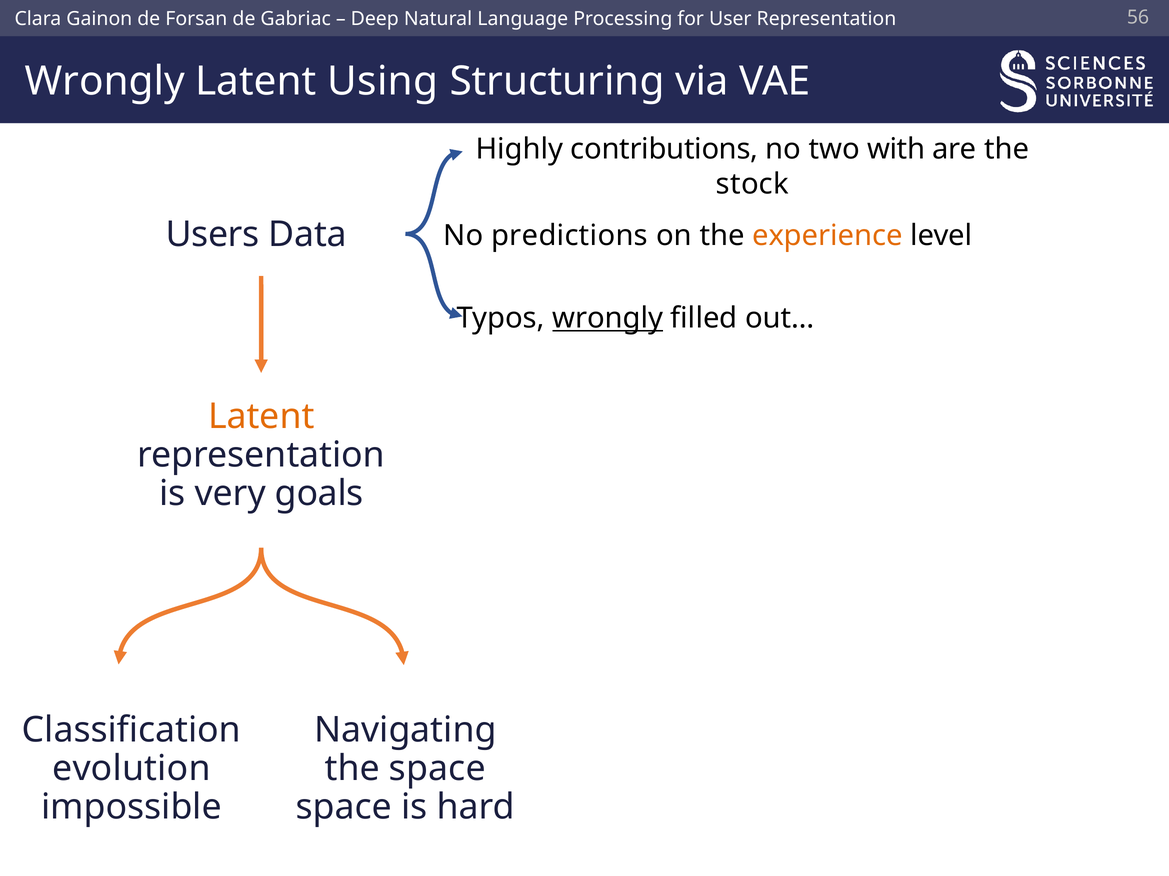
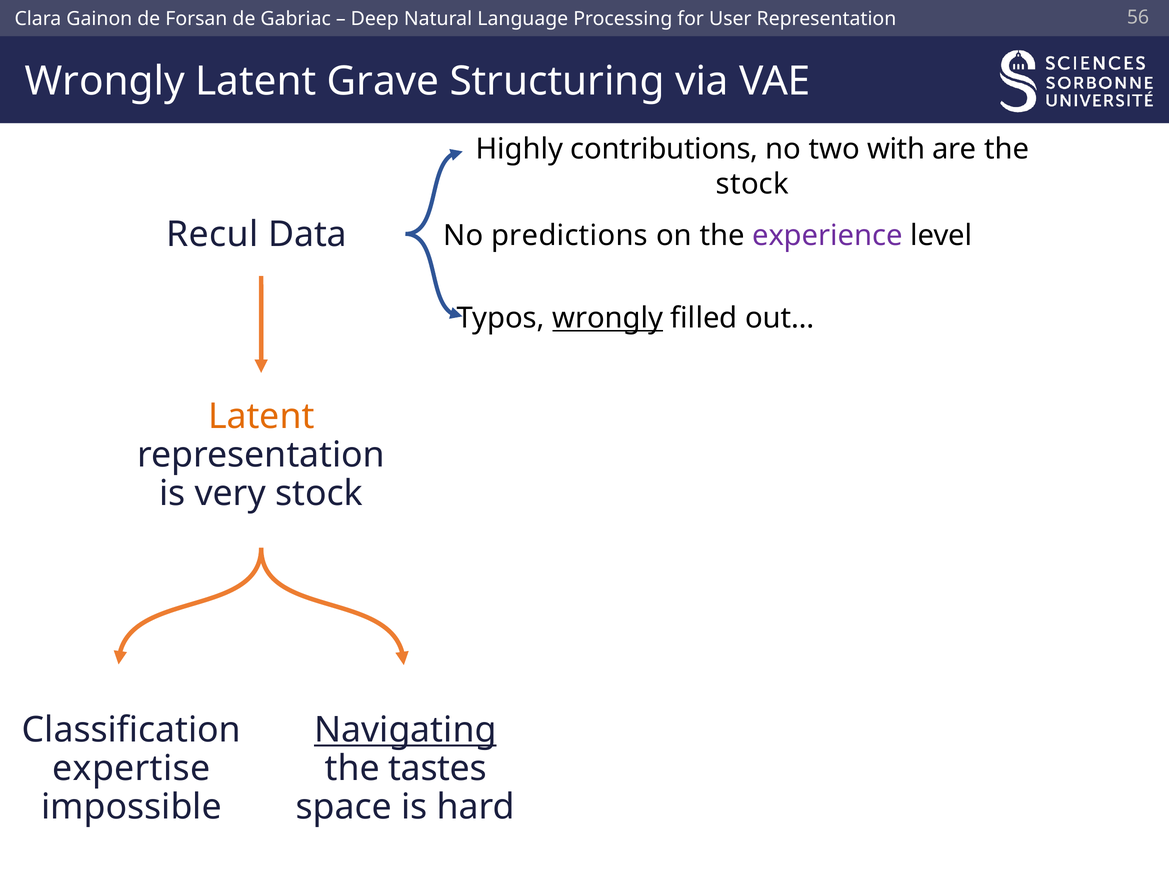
Using: Using -> Grave (383, 81)
Users: Users -> Recul (212, 235)
experience colour: orange -> purple (827, 236)
very goals: goals -> stock (319, 494)
Navigating underline: none -> present (405, 731)
evolution: evolution -> expertise (131, 769)
the space: space -> tastes (438, 769)
